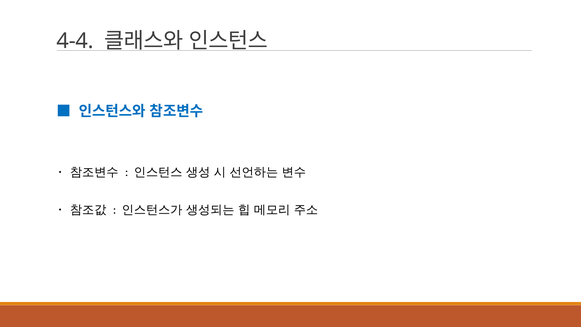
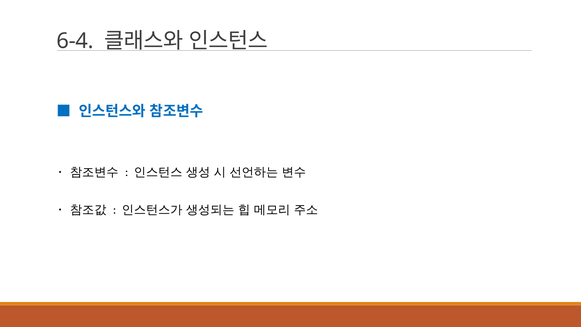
4-4: 4-4 -> 6-4 (75, 41)
